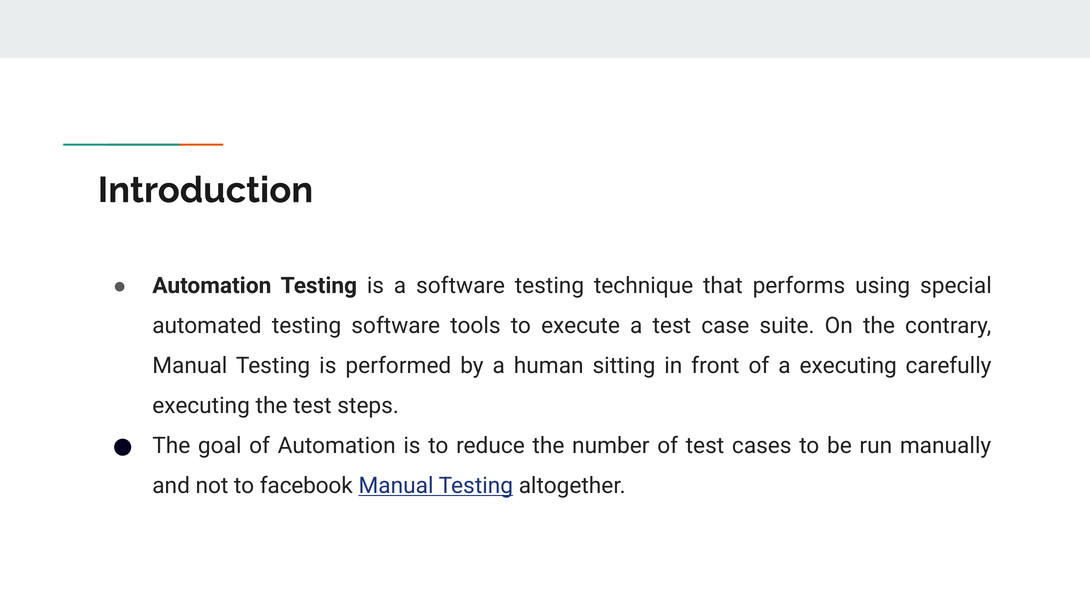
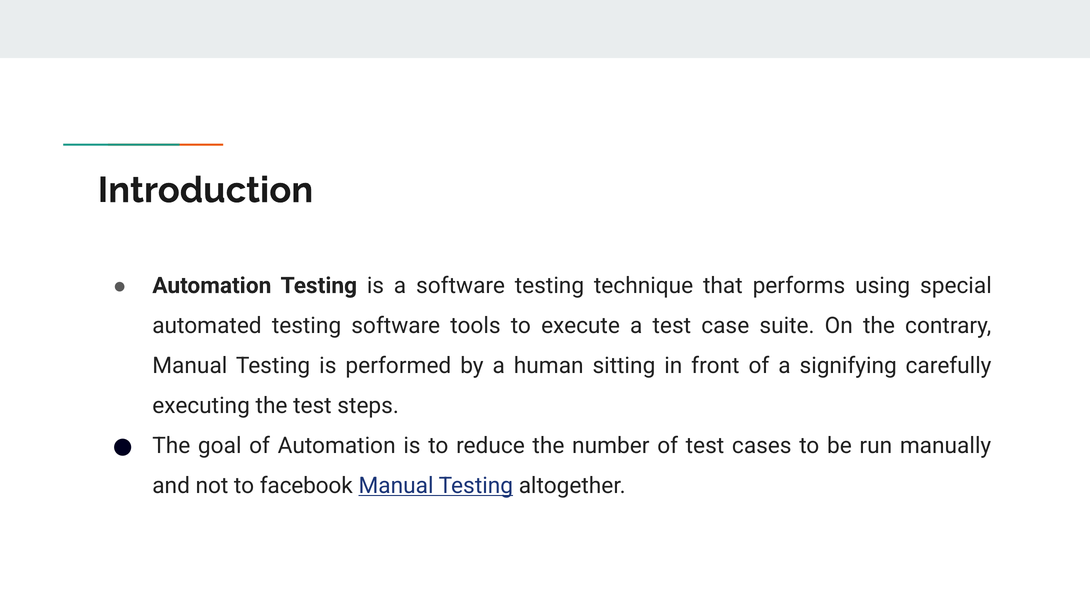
a executing: executing -> signifying (848, 366)
